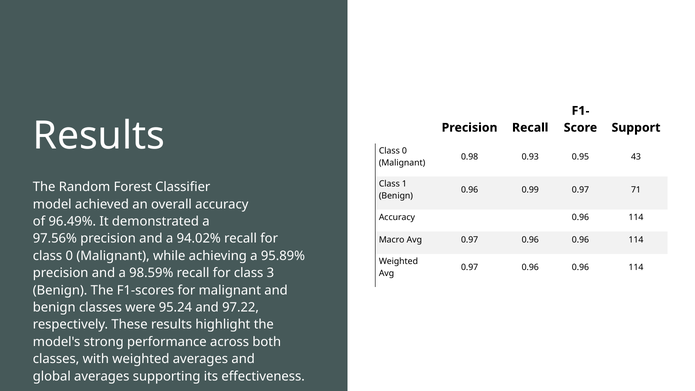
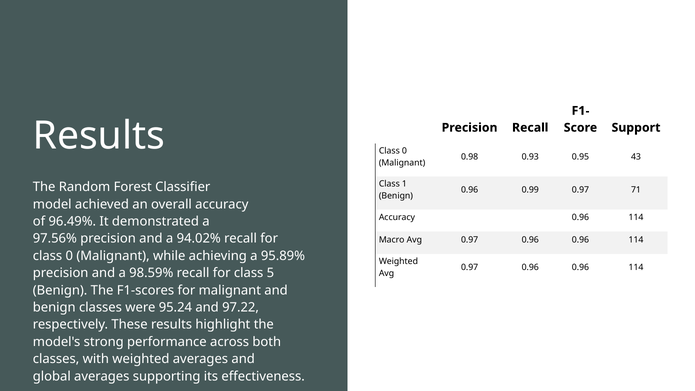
3: 3 -> 5 (270, 273)
